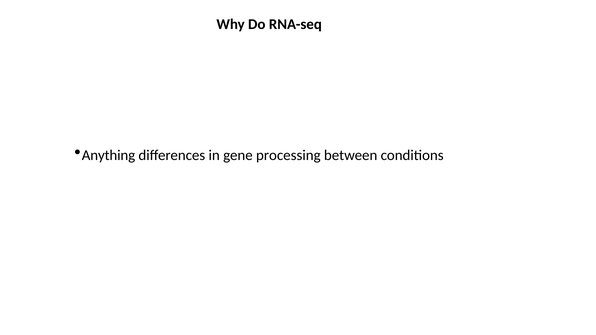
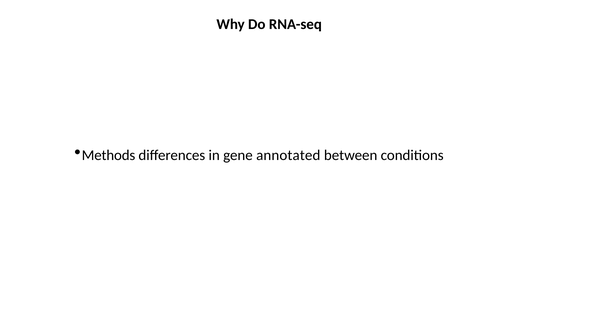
Anything: Anything -> Methods (109, 155)
processing: processing -> annotated (288, 155)
